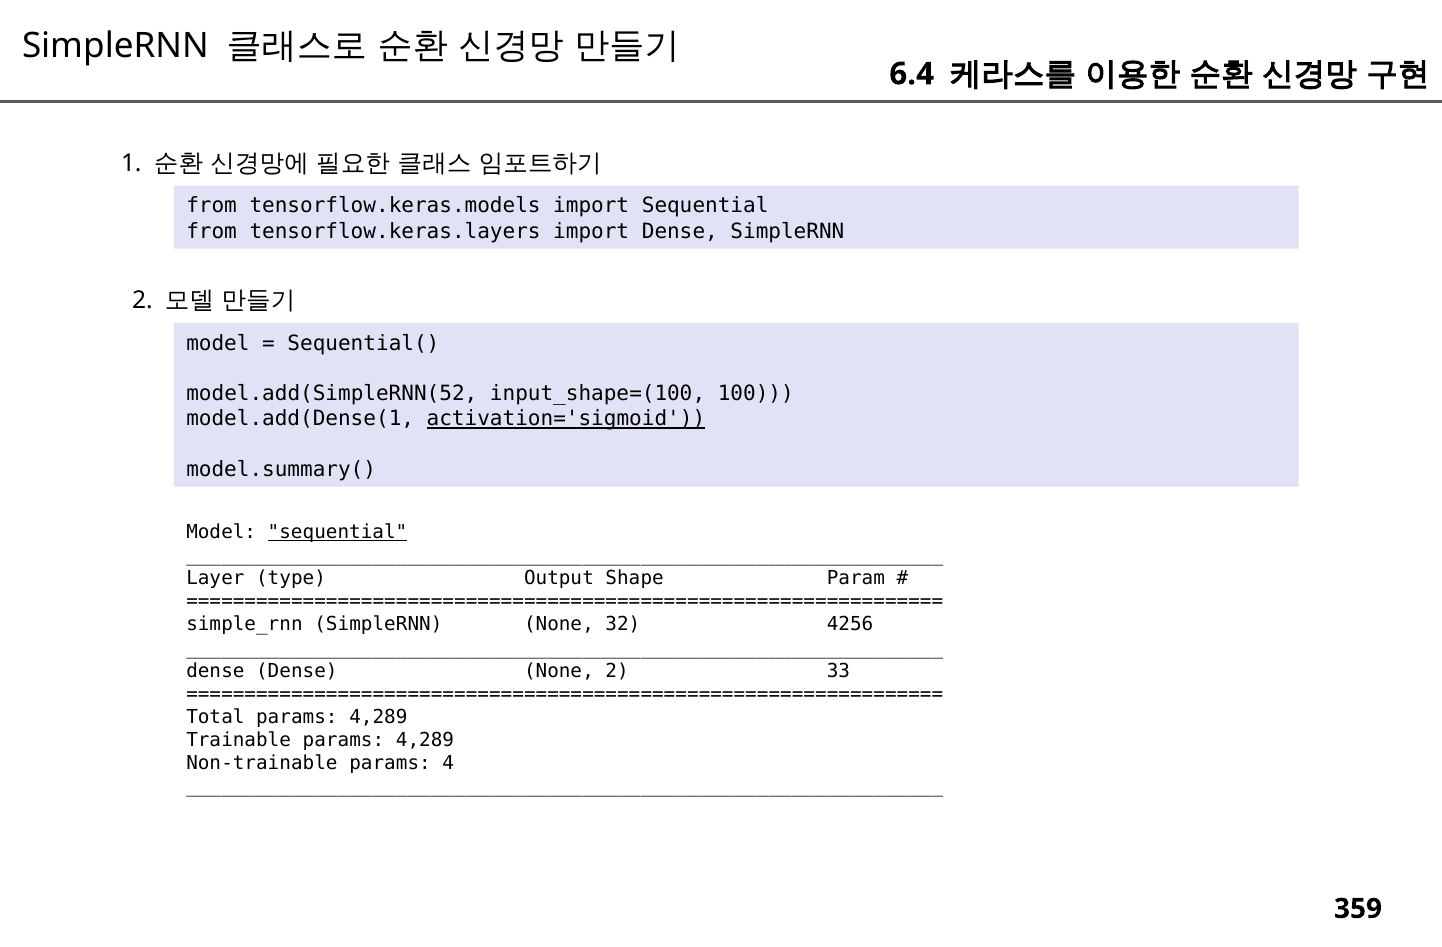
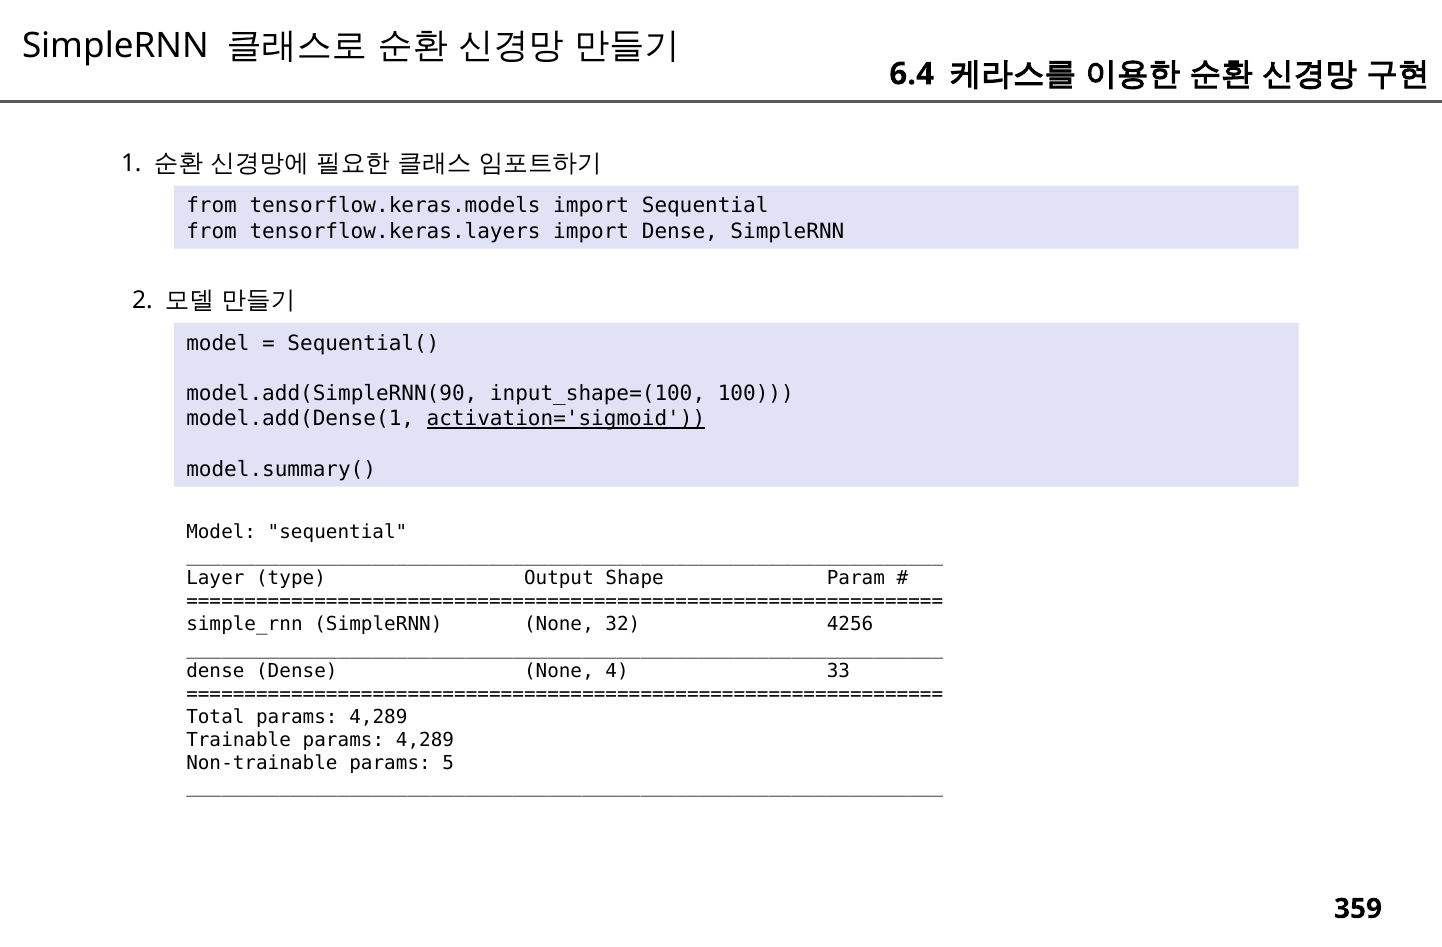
model.add(SimpleRNN(52: model.add(SimpleRNN(52 -> model.add(SimpleRNN(90 (332, 394)
sequential underline: present -> none (338, 532)
None 2: 2 -> 4 (617, 671)
4: 4 -> 5 (448, 764)
